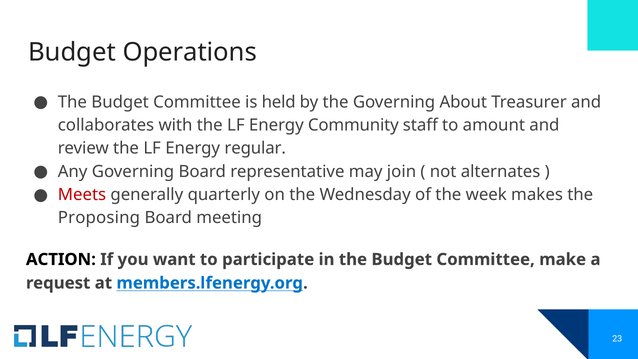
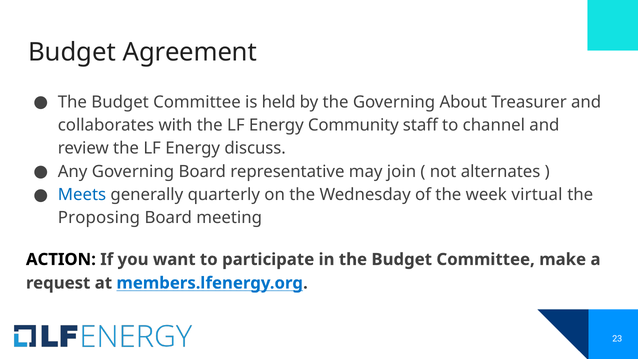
Operations: Operations -> Agreement (190, 52)
amount: amount -> channel (494, 125)
regular: regular -> discuss (255, 148)
Meets colour: red -> blue (82, 195)
makes: makes -> virtual (537, 195)
